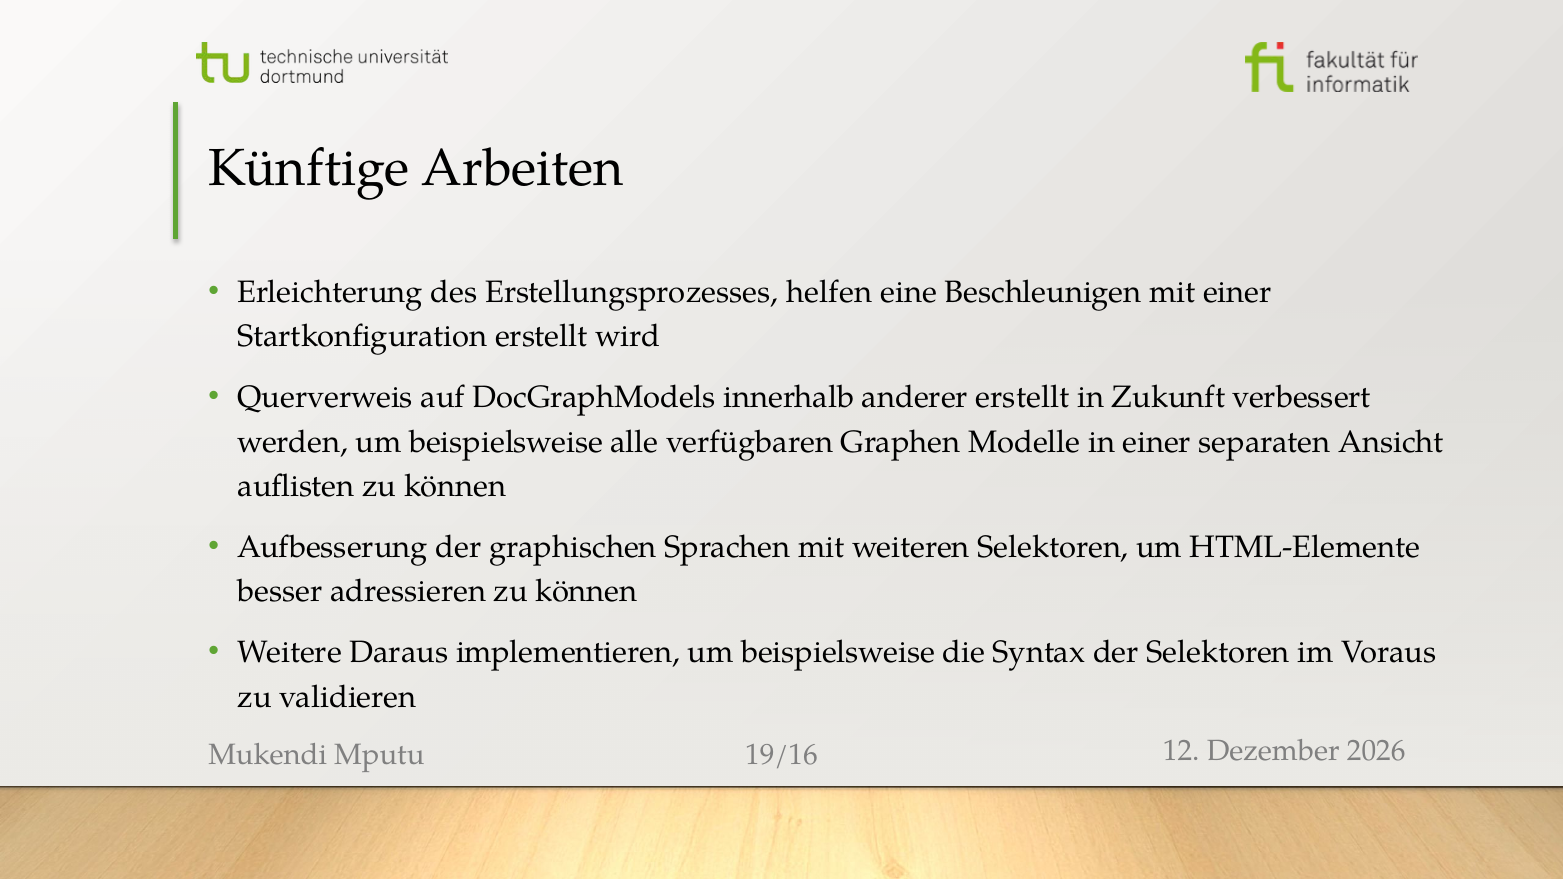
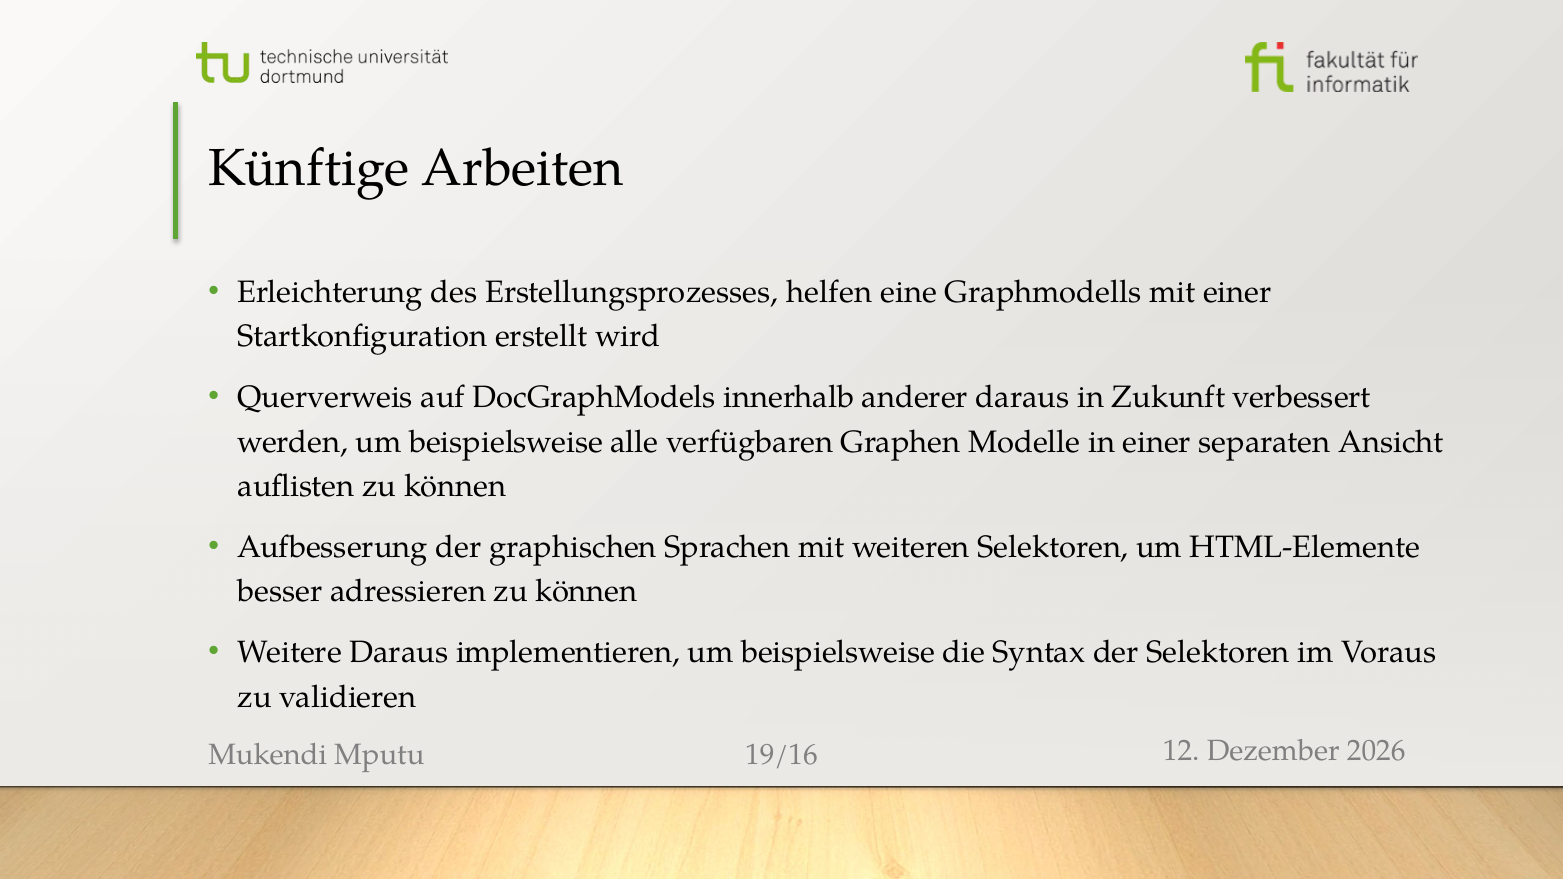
Beschleunigen: Beschleunigen -> Graphmodells (1043, 292)
anderer erstellt: erstellt -> daraus (1023, 398)
